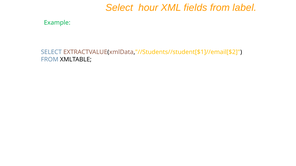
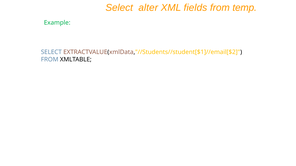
hour: hour -> alter (148, 8)
label: label -> temp (245, 8)
